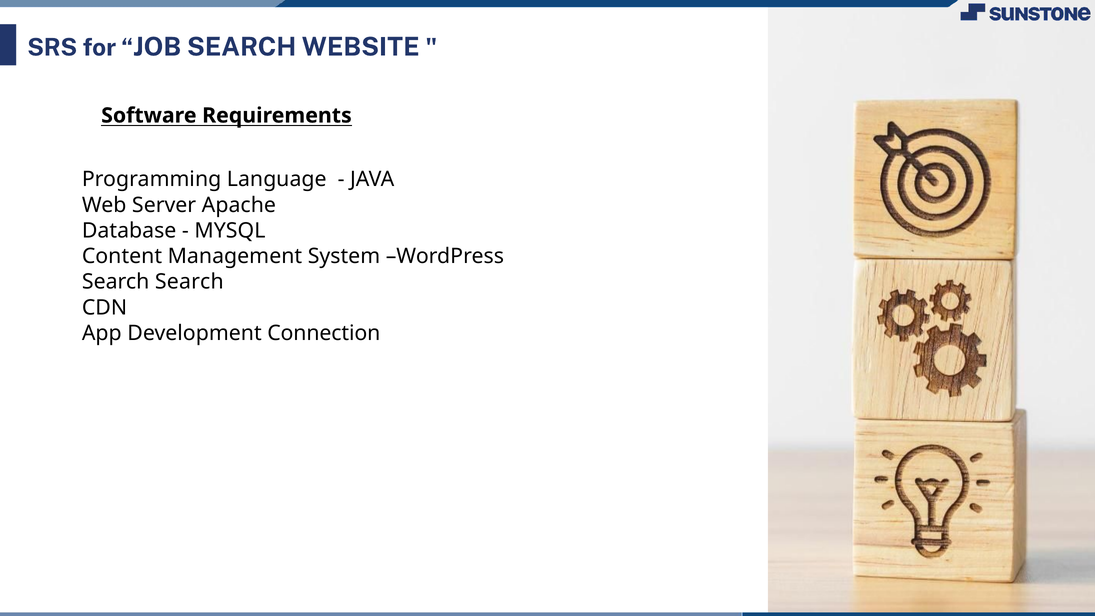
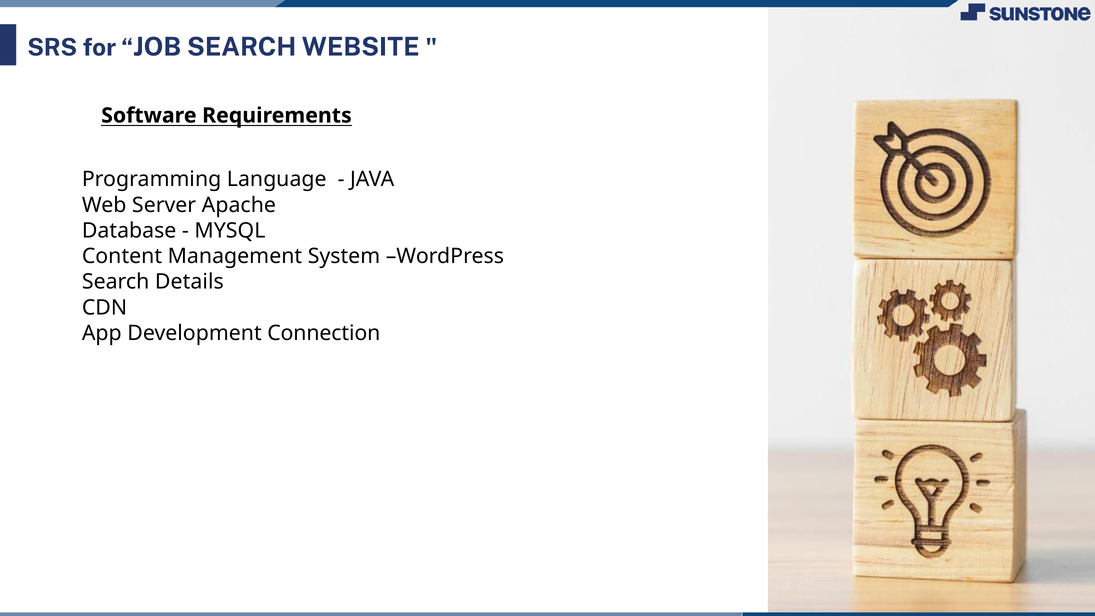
Search Search: Search -> Details (189, 282)
